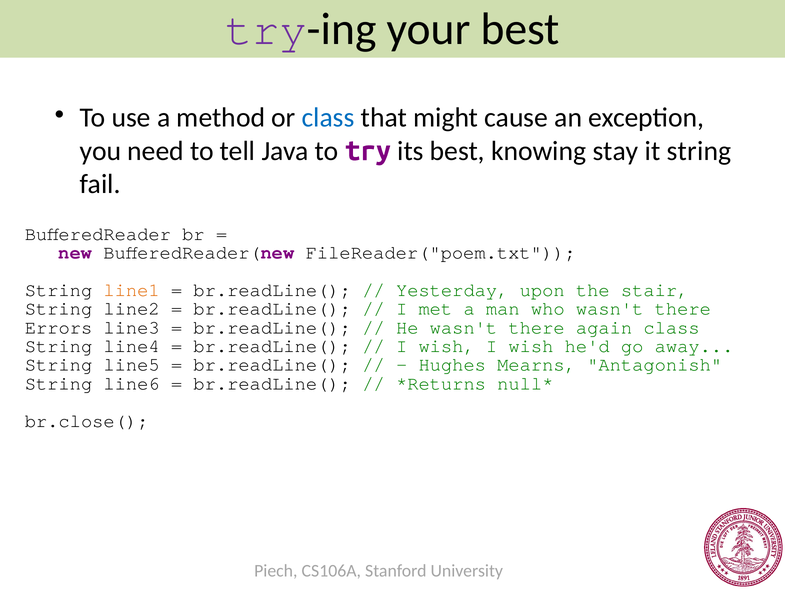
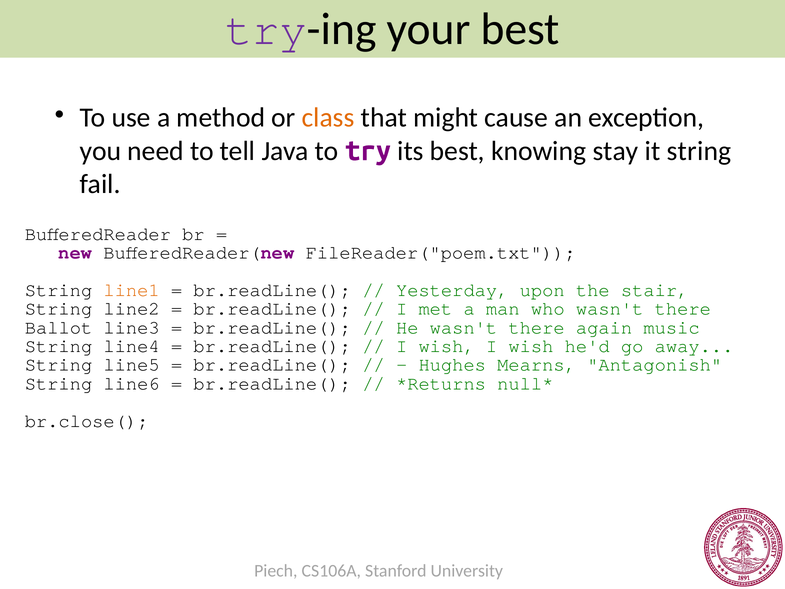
class colour: blue -> orange (328, 118)
Errors: Errors -> Ballot (59, 327)
again class: class -> music (672, 327)
